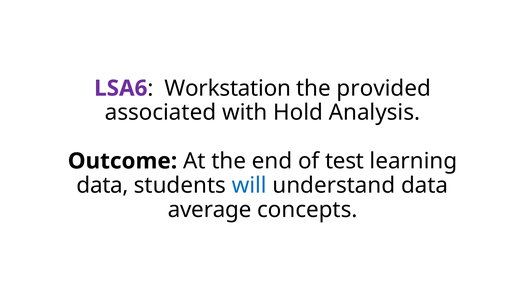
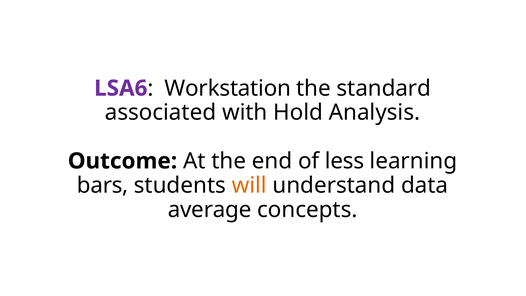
provided: provided -> standard (384, 88)
test: test -> less (345, 161)
data: data -> bars (103, 185)
will colour: blue -> orange (249, 185)
